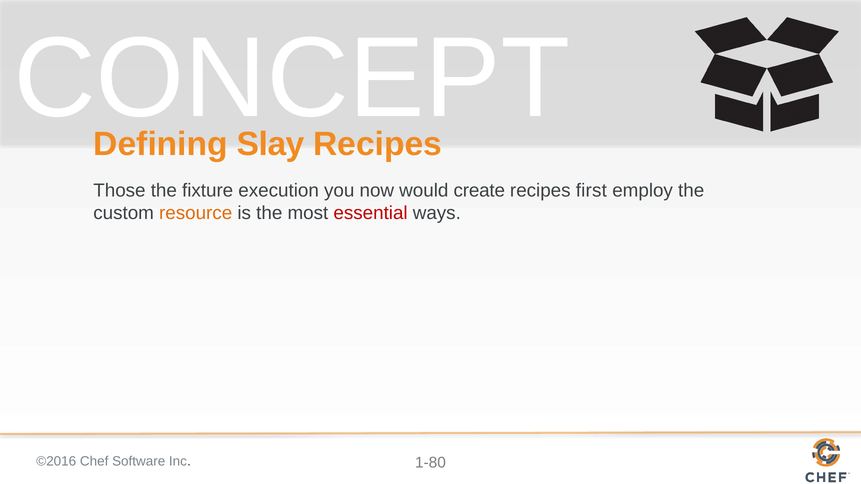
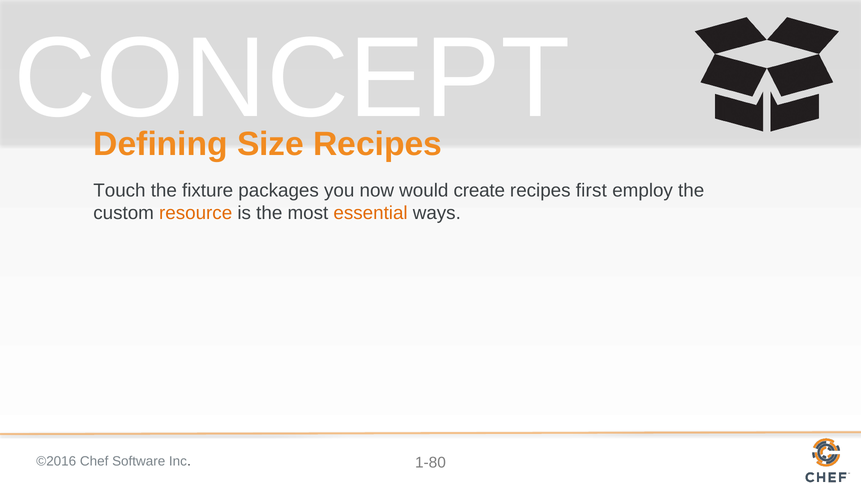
Slay: Slay -> Size (270, 144)
Those: Those -> Touch (119, 191)
execution: execution -> packages (279, 191)
essential colour: red -> orange (371, 213)
